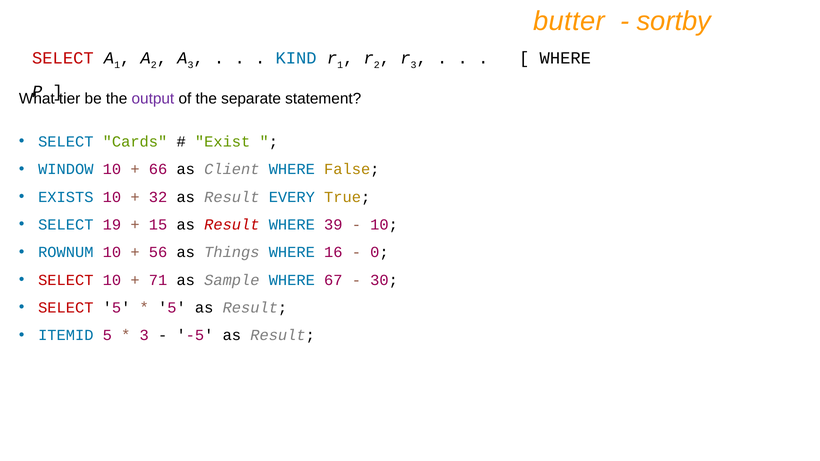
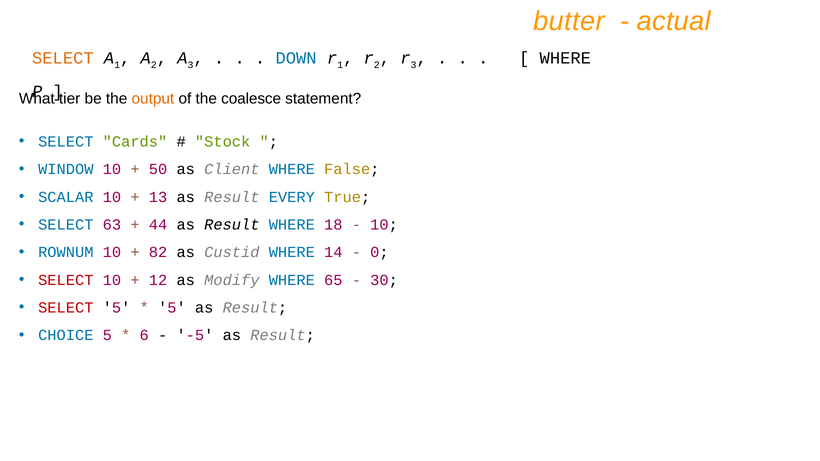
sortby: sortby -> actual (674, 21)
SELECT colour: red -> orange (63, 58)
KIND: KIND -> DOWN (296, 58)
output colour: purple -> orange (153, 99)
separate: separate -> coalesce (251, 99)
Exist: Exist -> Stock (223, 142)
66: 66 -> 50 (158, 169)
EXISTS: EXISTS -> SCALAR (66, 197)
32: 32 -> 13 (158, 197)
19: 19 -> 63 (112, 225)
15: 15 -> 44 (158, 225)
Result colour: red -> black (232, 225)
39: 39 -> 18 (333, 225)
56: 56 -> 82 (158, 252)
Things: Things -> Custid (232, 252)
16: 16 -> 14 (333, 252)
71: 71 -> 12 (158, 280)
Sample: Sample -> Modify (232, 280)
67: 67 -> 65 (333, 280)
ITEMID: ITEMID -> CHOICE (66, 335)
3: 3 -> 6 (144, 335)
